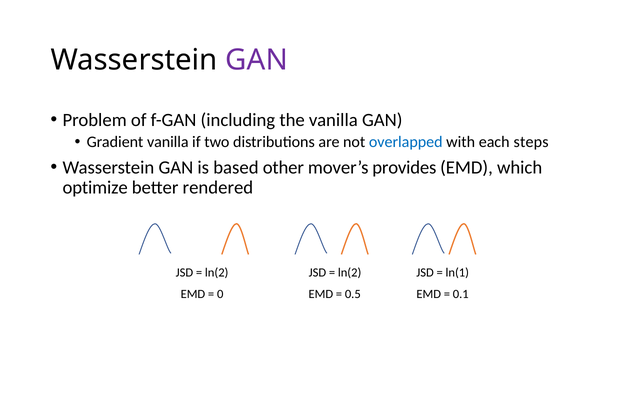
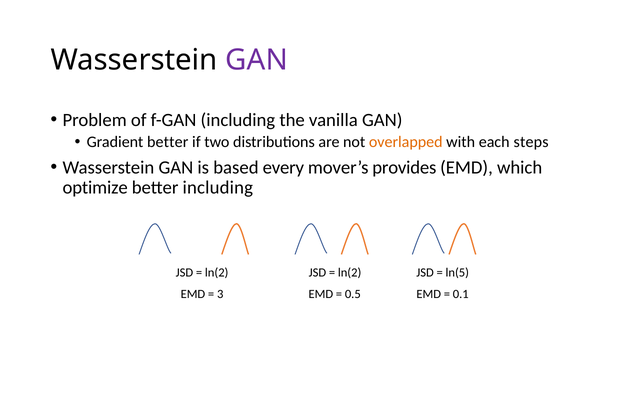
Gradient vanilla: vanilla -> better (168, 142)
overlapped colour: blue -> orange (406, 142)
other: other -> every (283, 168)
better rendered: rendered -> including (218, 188)
ln(1: ln(1 -> ln(5 (457, 273)
0: 0 -> 3 (220, 295)
